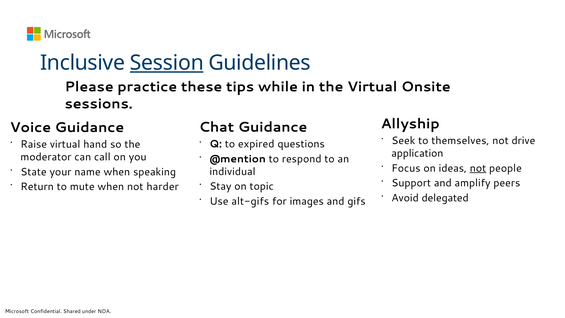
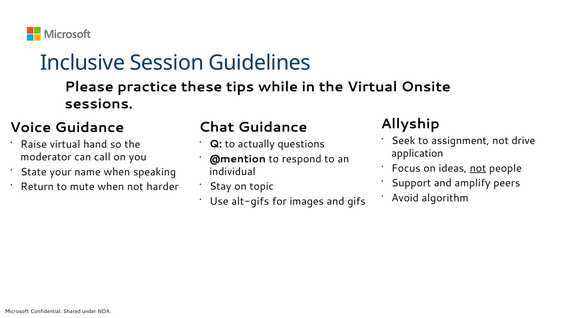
Session underline: present -> none (167, 63)
themselves: themselves -> assignment (460, 141)
expired: expired -> actually (256, 144)
delegated: delegated -> algorithm (445, 198)
